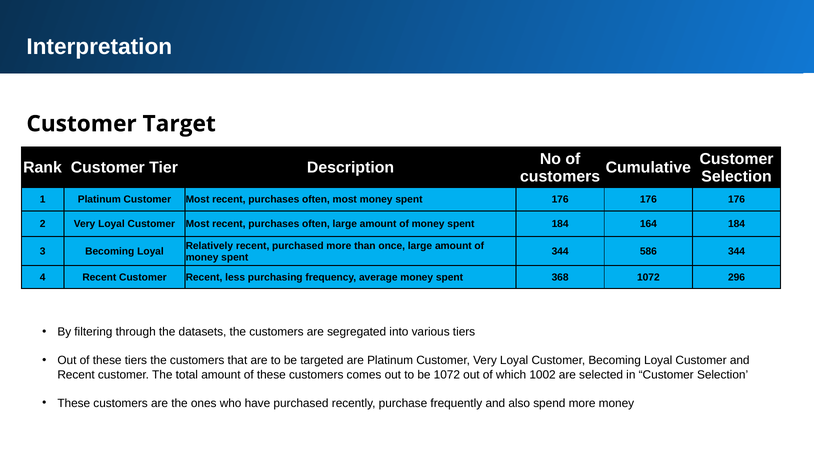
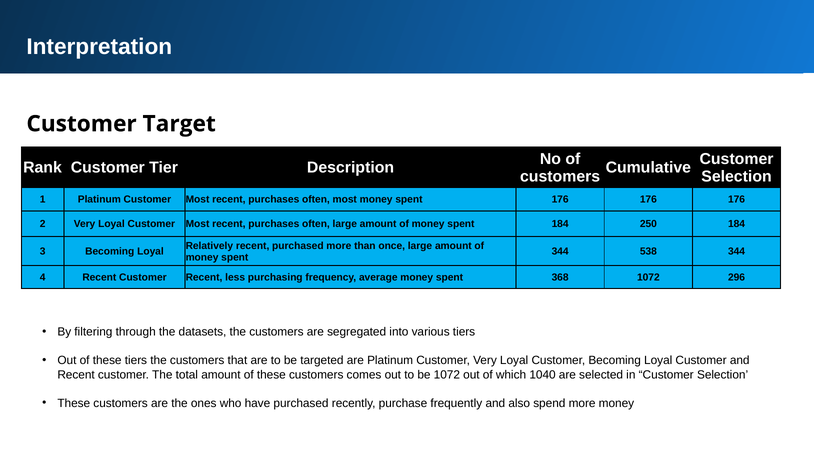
164: 164 -> 250 (648, 224)
586: 586 -> 538 (648, 251)
1002: 1002 -> 1040 (543, 375)
